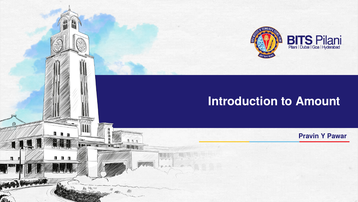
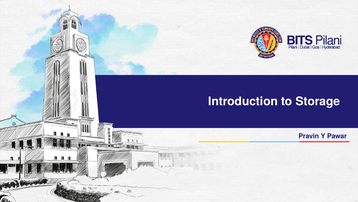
Amount: Amount -> Storage (318, 101)
